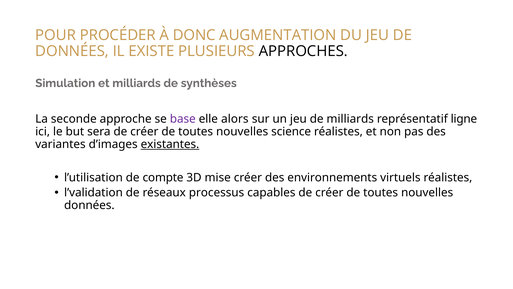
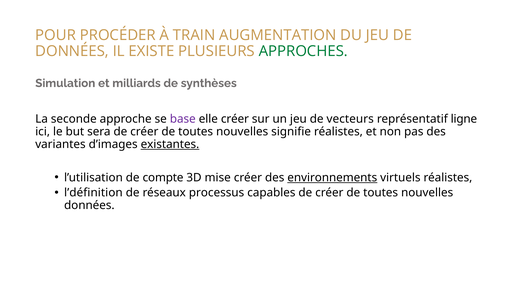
DONC: DONC -> TRAIN (194, 35)
APPROCHES colour: black -> green (303, 51)
elle alors: alors -> créer (235, 119)
de milliards: milliards -> vecteurs (350, 119)
science: science -> signifie (291, 131)
environnements underline: none -> present (332, 177)
l’validation: l’validation -> l’définition (93, 192)
